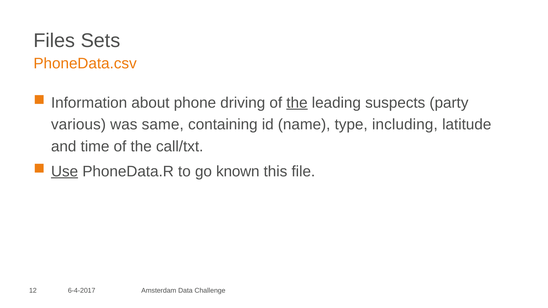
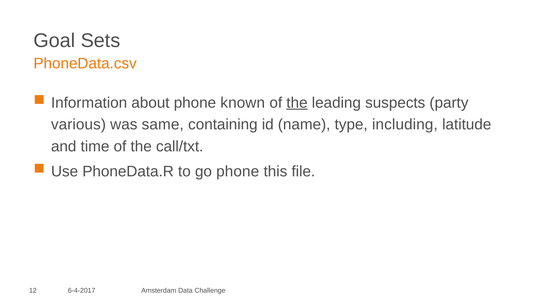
Files: Files -> Goal (54, 41)
driving: driving -> known (243, 103)
Use underline: present -> none (65, 172)
go known: known -> phone (238, 172)
